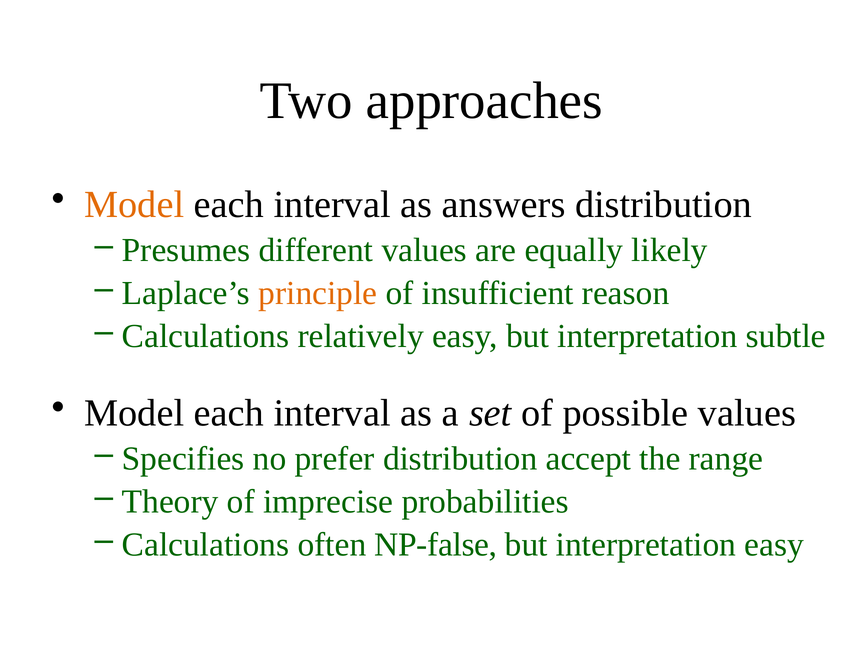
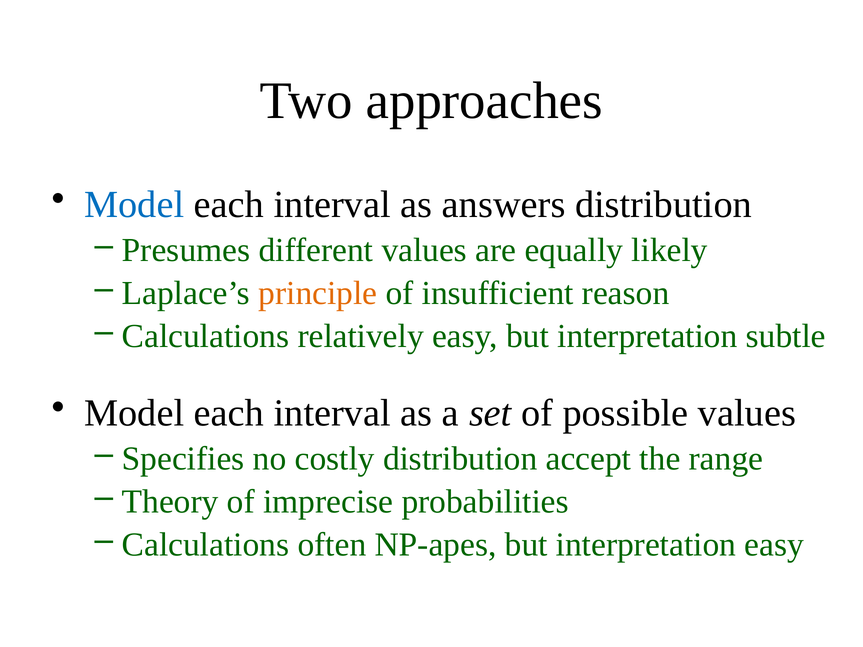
Model colour: orange -> blue (134, 205)
prefer: prefer -> costly (335, 459)
NP-false: NP-false -> NP-apes (436, 545)
